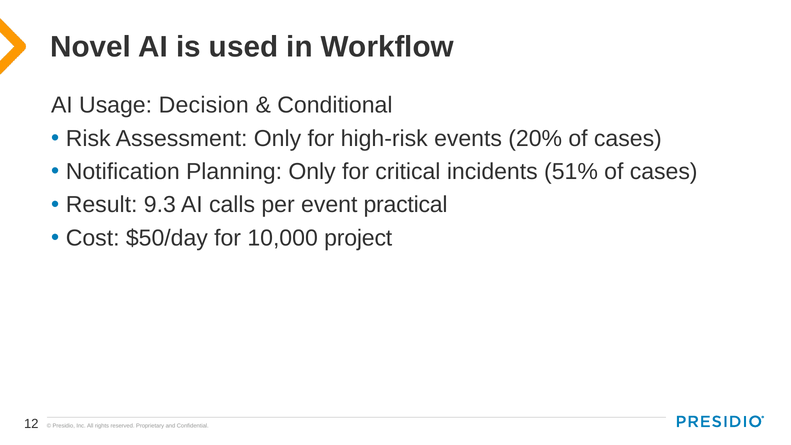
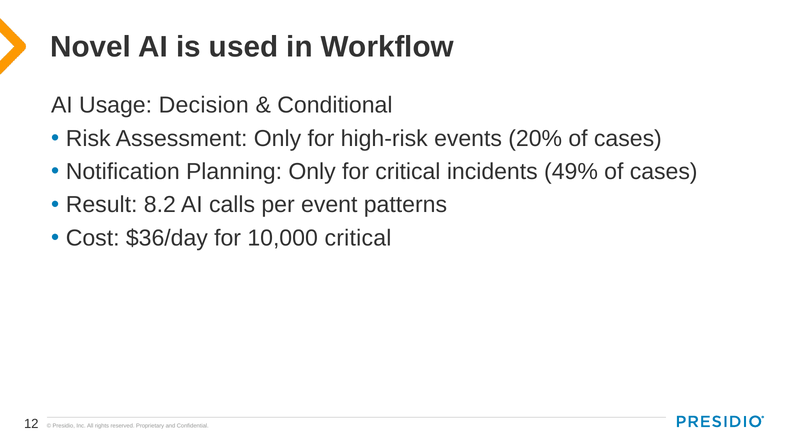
51%: 51% -> 49% (571, 172)
9.3: 9.3 -> 8.2 (160, 205)
practical: practical -> patterns (405, 205)
$50/day: $50/day -> $36/day (167, 238)
10,000 project: project -> critical (358, 238)
